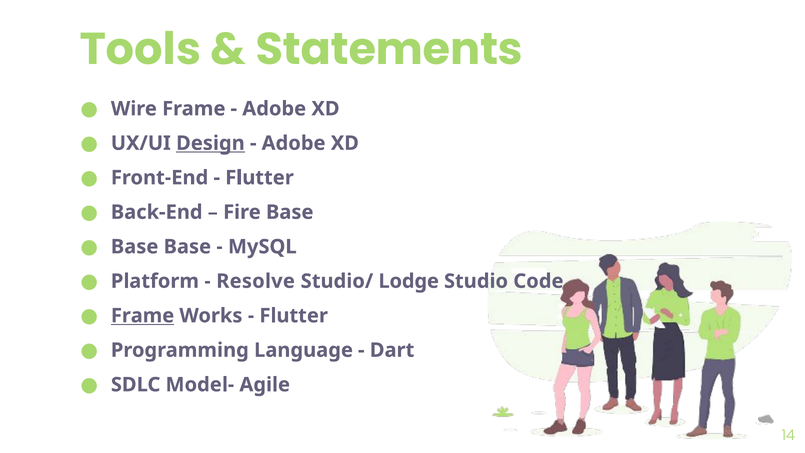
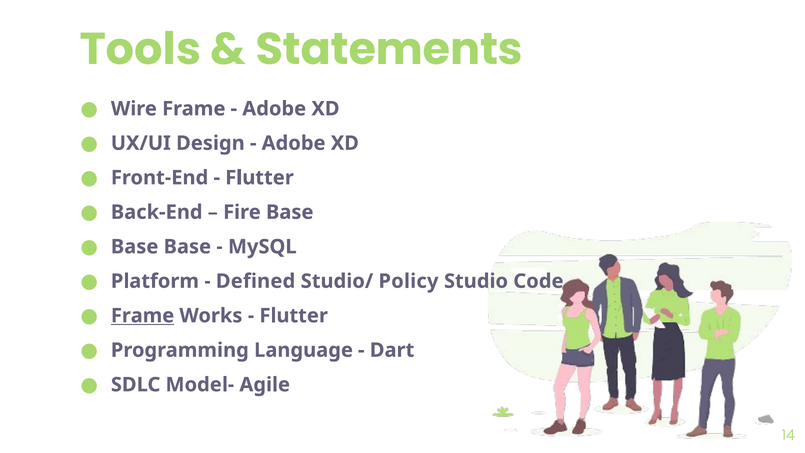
Design underline: present -> none (210, 143)
Resolve: Resolve -> Defined (256, 281)
Lodge: Lodge -> Policy (408, 281)
